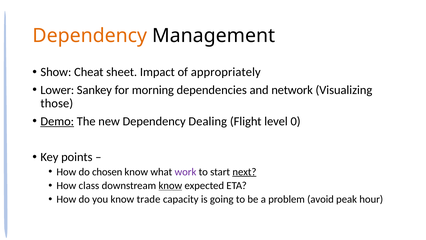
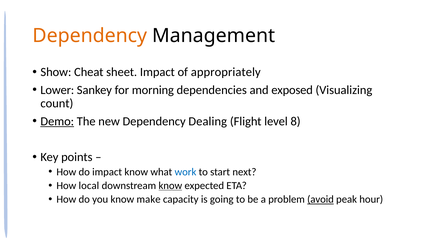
network: network -> exposed (292, 90)
those: those -> count (57, 103)
0: 0 -> 8 (296, 121)
do chosen: chosen -> impact (107, 172)
work colour: purple -> blue (185, 172)
next underline: present -> none (244, 172)
class: class -> local (89, 185)
trade: trade -> make (149, 199)
avoid underline: none -> present (321, 199)
